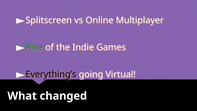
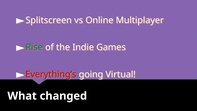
Everything’s colour: black -> red (51, 74)
